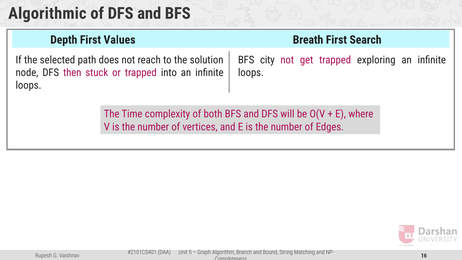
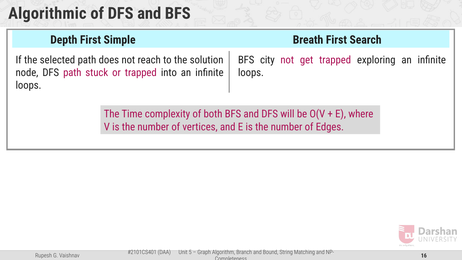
Values: Values -> Simple (120, 40)
DFS then: then -> path (72, 73)
